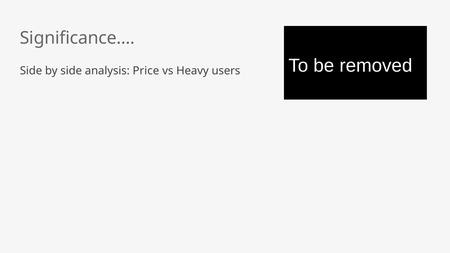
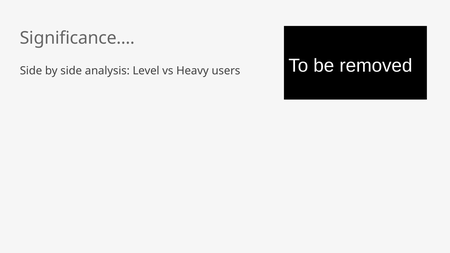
Price: Price -> Level (146, 71)
